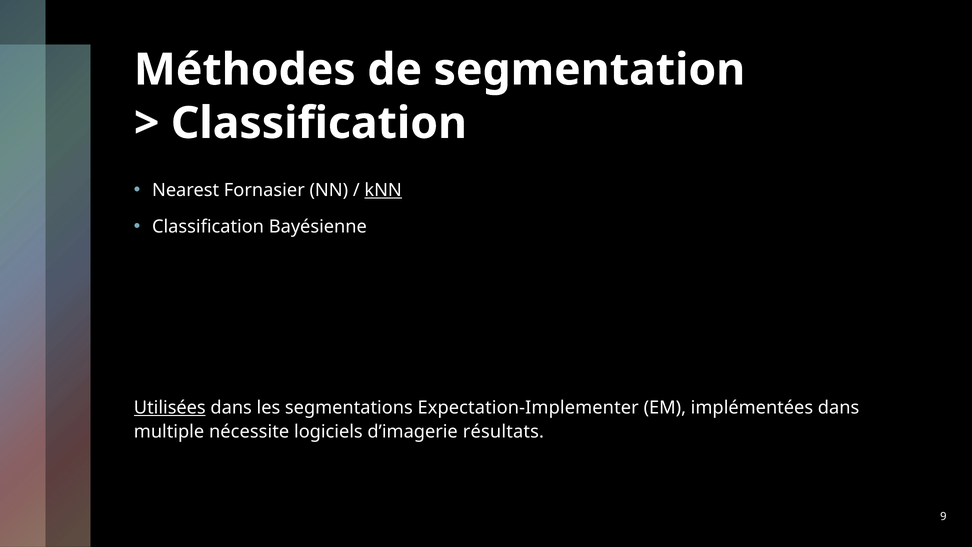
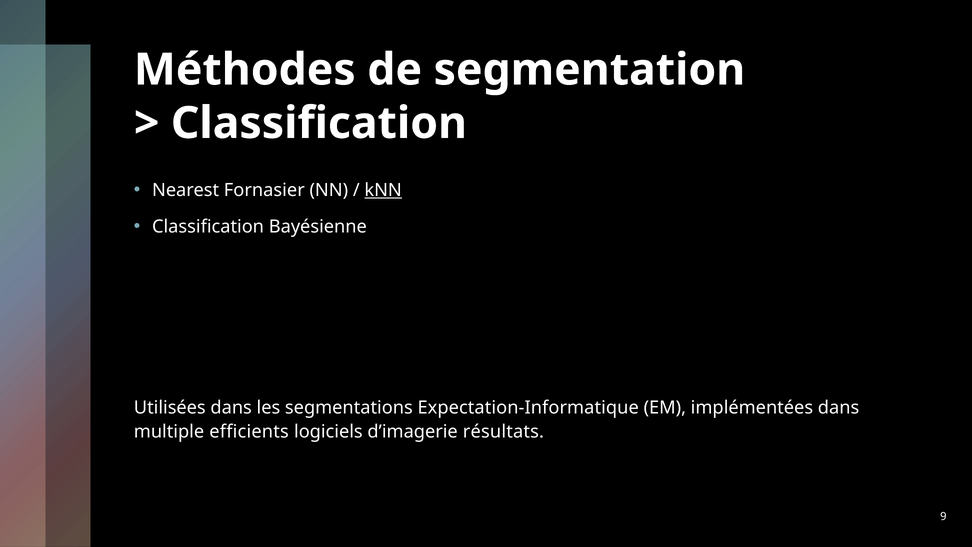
Utilisées underline: present -> none (170, 407)
Expectation-Implementer: Expectation-Implementer -> Expectation-Informatique (528, 407)
nécessite: nécessite -> efficients (249, 431)
